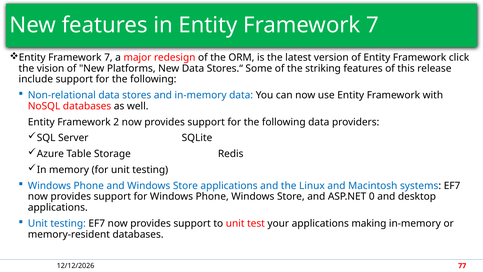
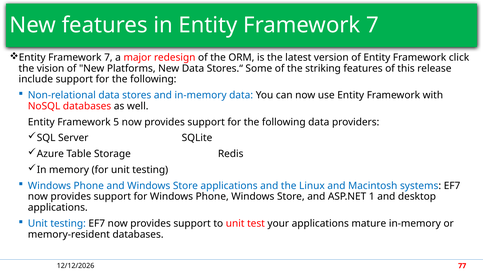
2: 2 -> 5 (116, 122)
0: 0 -> 1 (372, 196)
making: making -> mature (369, 223)
